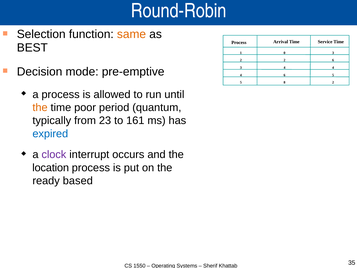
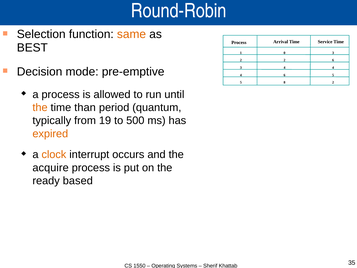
poor: poor -> than (85, 107)
23: 23 -> 19 (105, 120)
161: 161 -> 500 (135, 120)
expired colour: blue -> orange (50, 134)
clock colour: purple -> orange (54, 154)
location: location -> acquire (51, 167)
